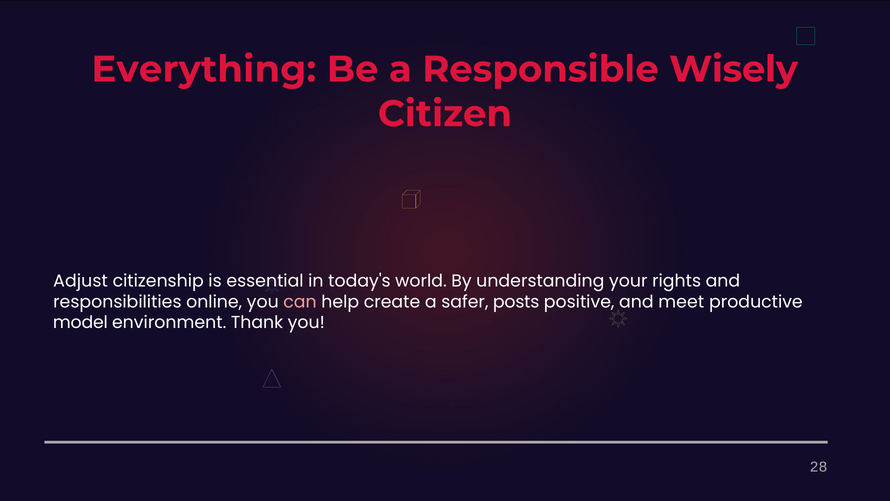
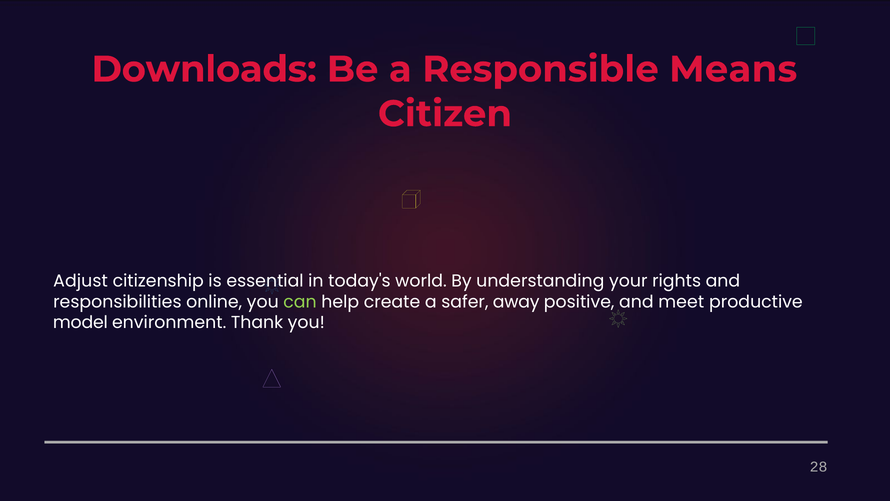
Everything: Everything -> Downloads (204, 69)
Wisely: Wisely -> Means (733, 69)
can colour: pink -> light green (300, 302)
posts: posts -> away (516, 302)
